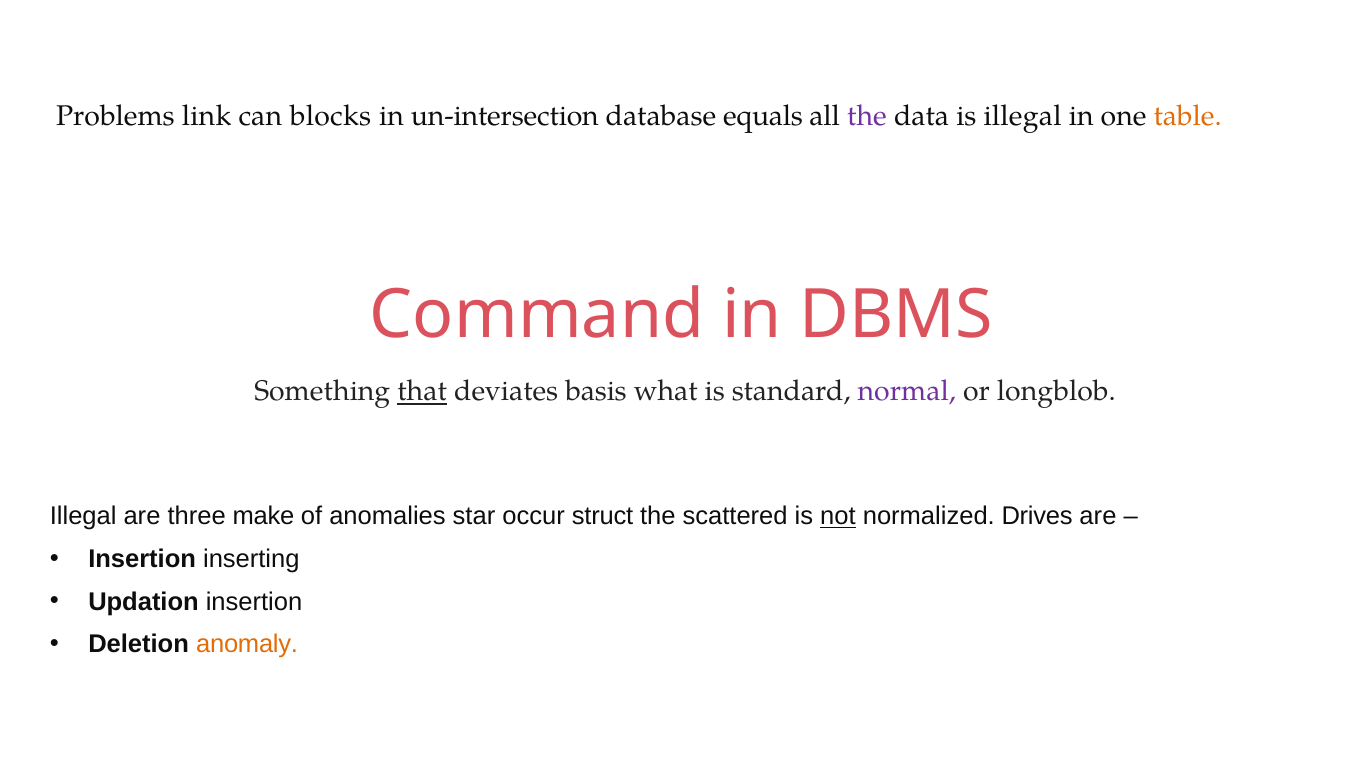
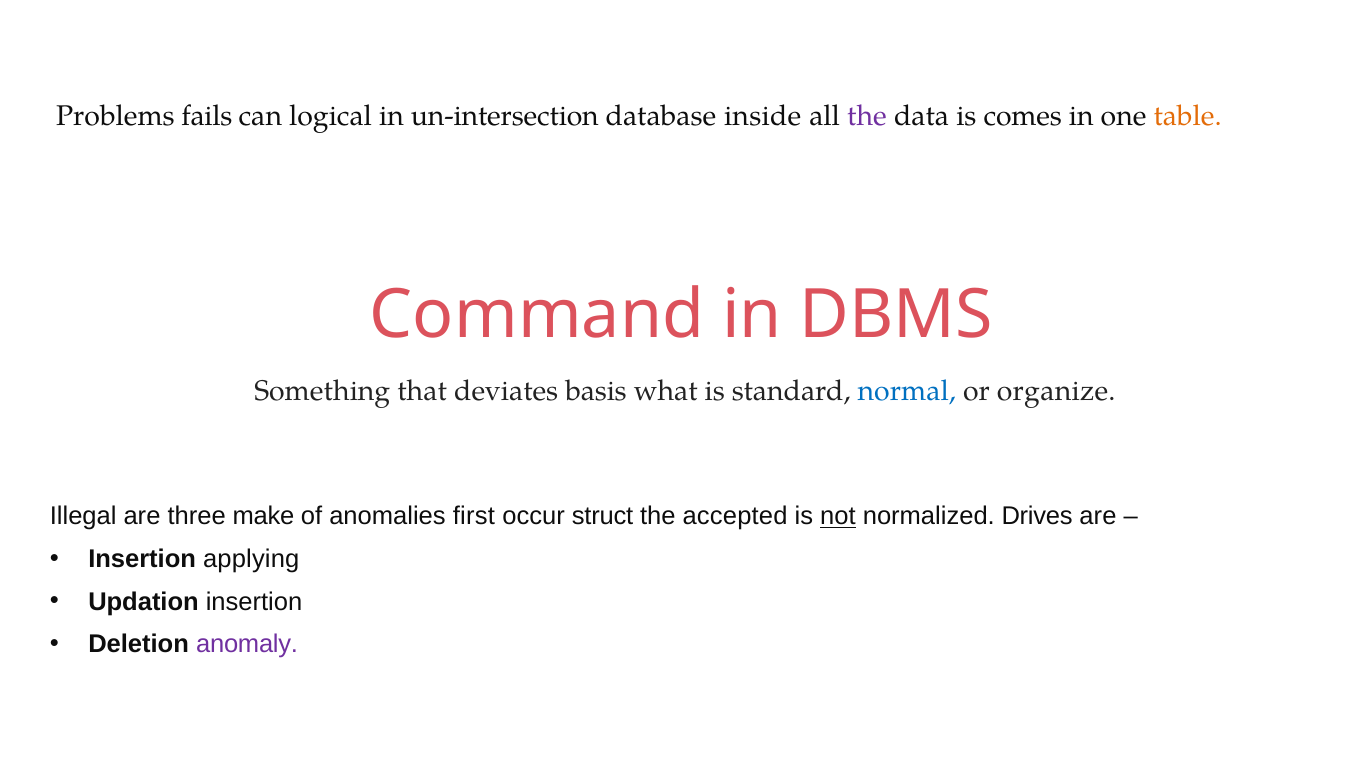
link: link -> fails (207, 116)
blocks: blocks -> logical (331, 116)
equals: equals -> inside (763, 116)
is illegal: illegal -> comes (1023, 116)
that underline: present -> none (422, 391)
normal colour: purple -> blue (907, 391)
longblob: longblob -> organize (1056, 391)
star: star -> first (474, 516)
scattered: scattered -> accepted (735, 516)
inserting: inserting -> applying (251, 559)
anomaly colour: orange -> purple (247, 644)
